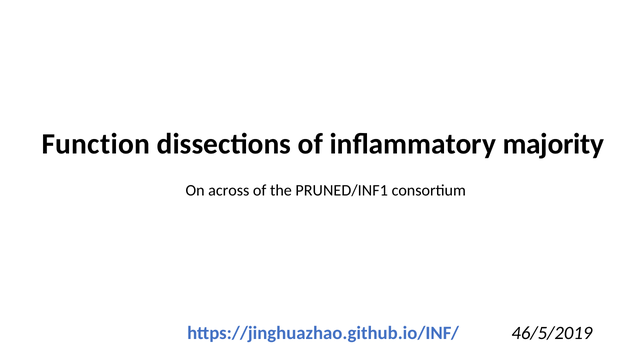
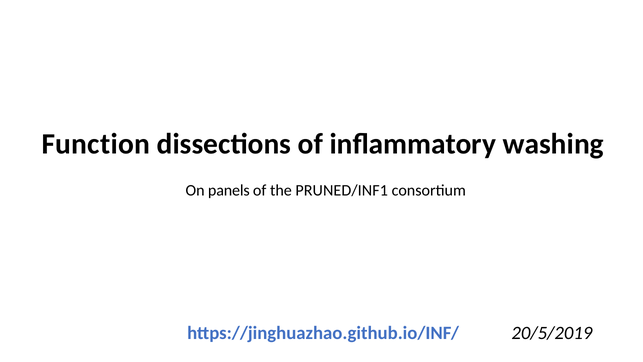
majority: majority -> washing (553, 144)
across: across -> panels (229, 190)
46/5/2019: 46/5/2019 -> 20/5/2019 (552, 333)
